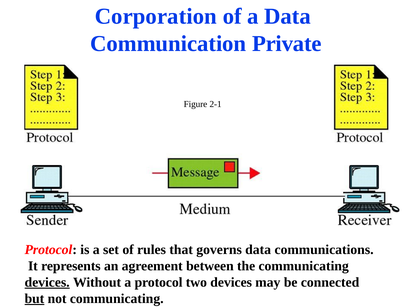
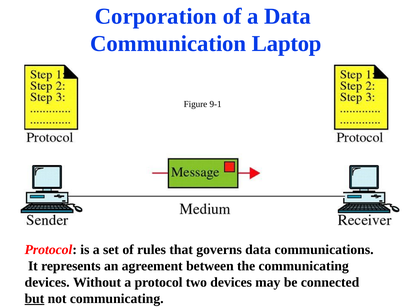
Private: Private -> Laptop (287, 44)
2-1: 2-1 -> 9-1 (216, 104)
devices underline: present -> none (47, 283)
